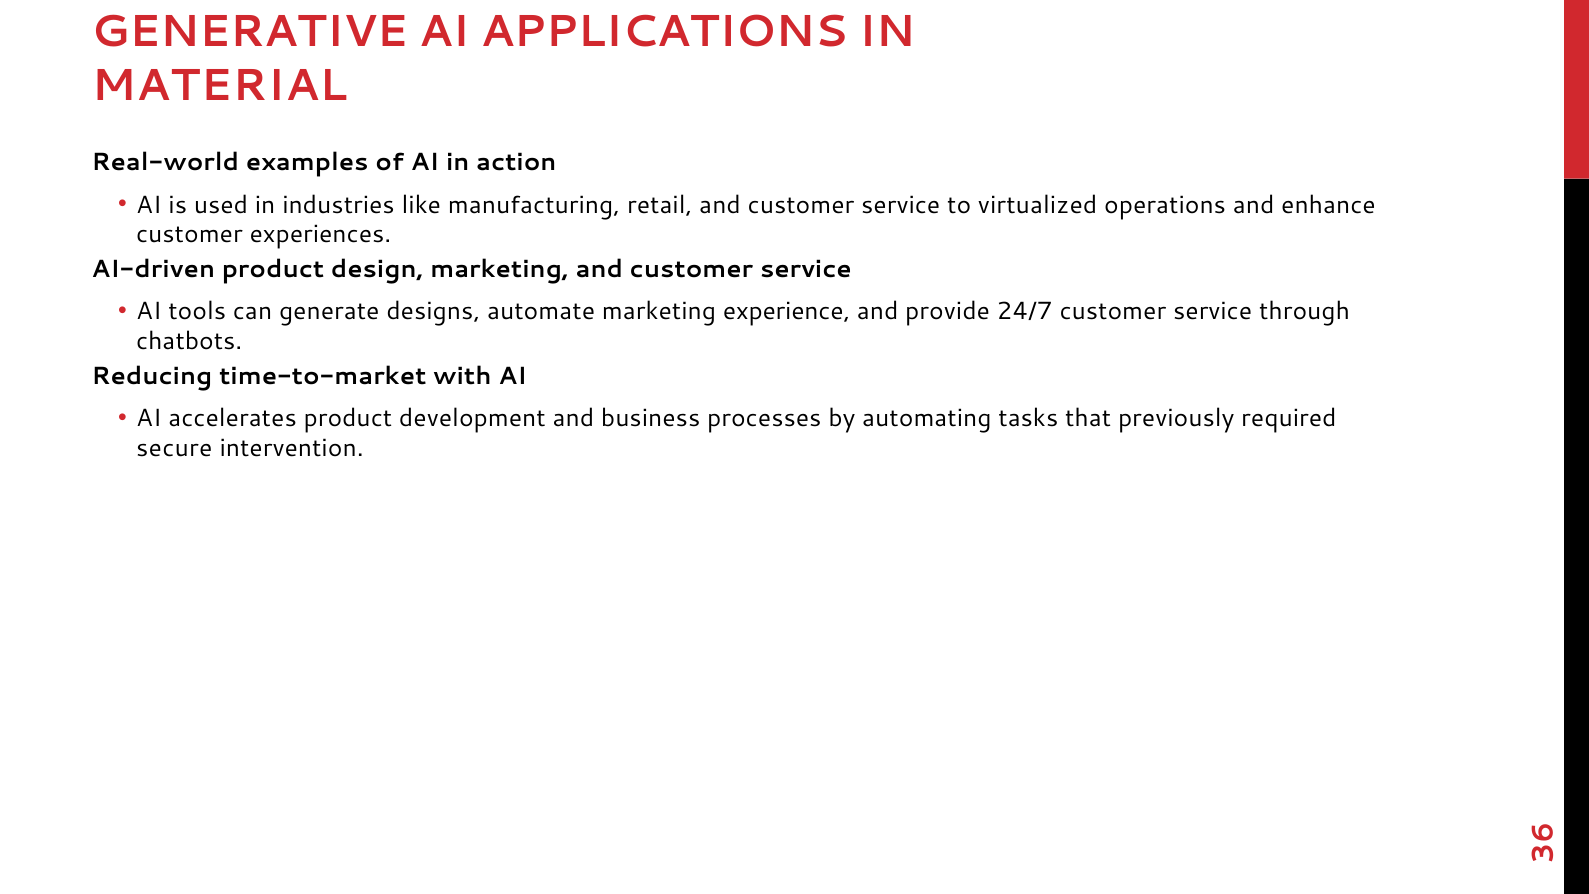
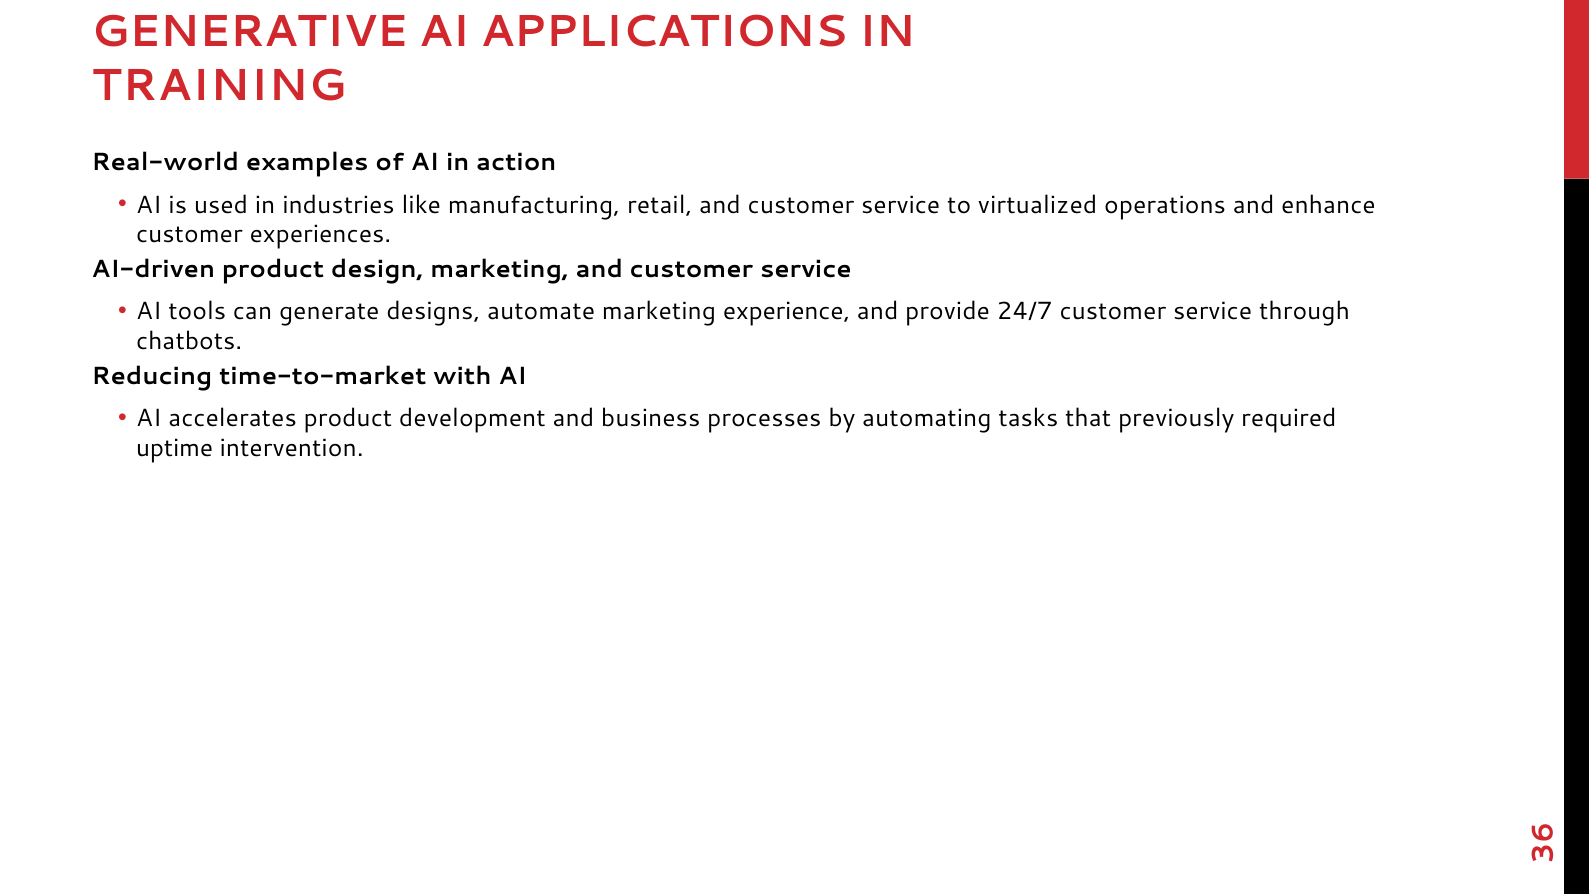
MATERIAL: MATERIAL -> TRAINING (219, 85)
secure: secure -> uptime (175, 448)
